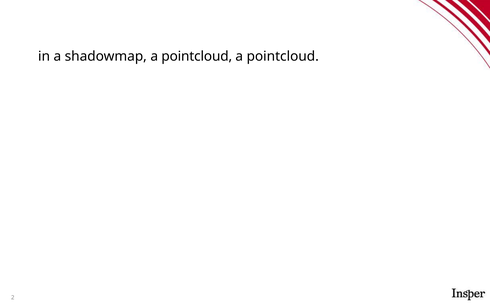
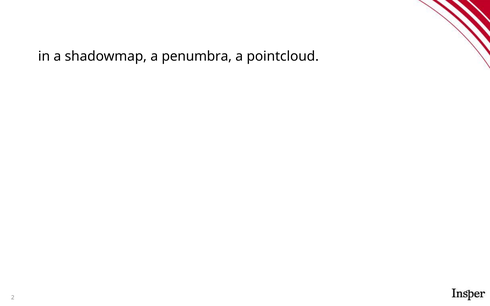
shadowmap a pointcloud: pointcloud -> penumbra (197, 57)
